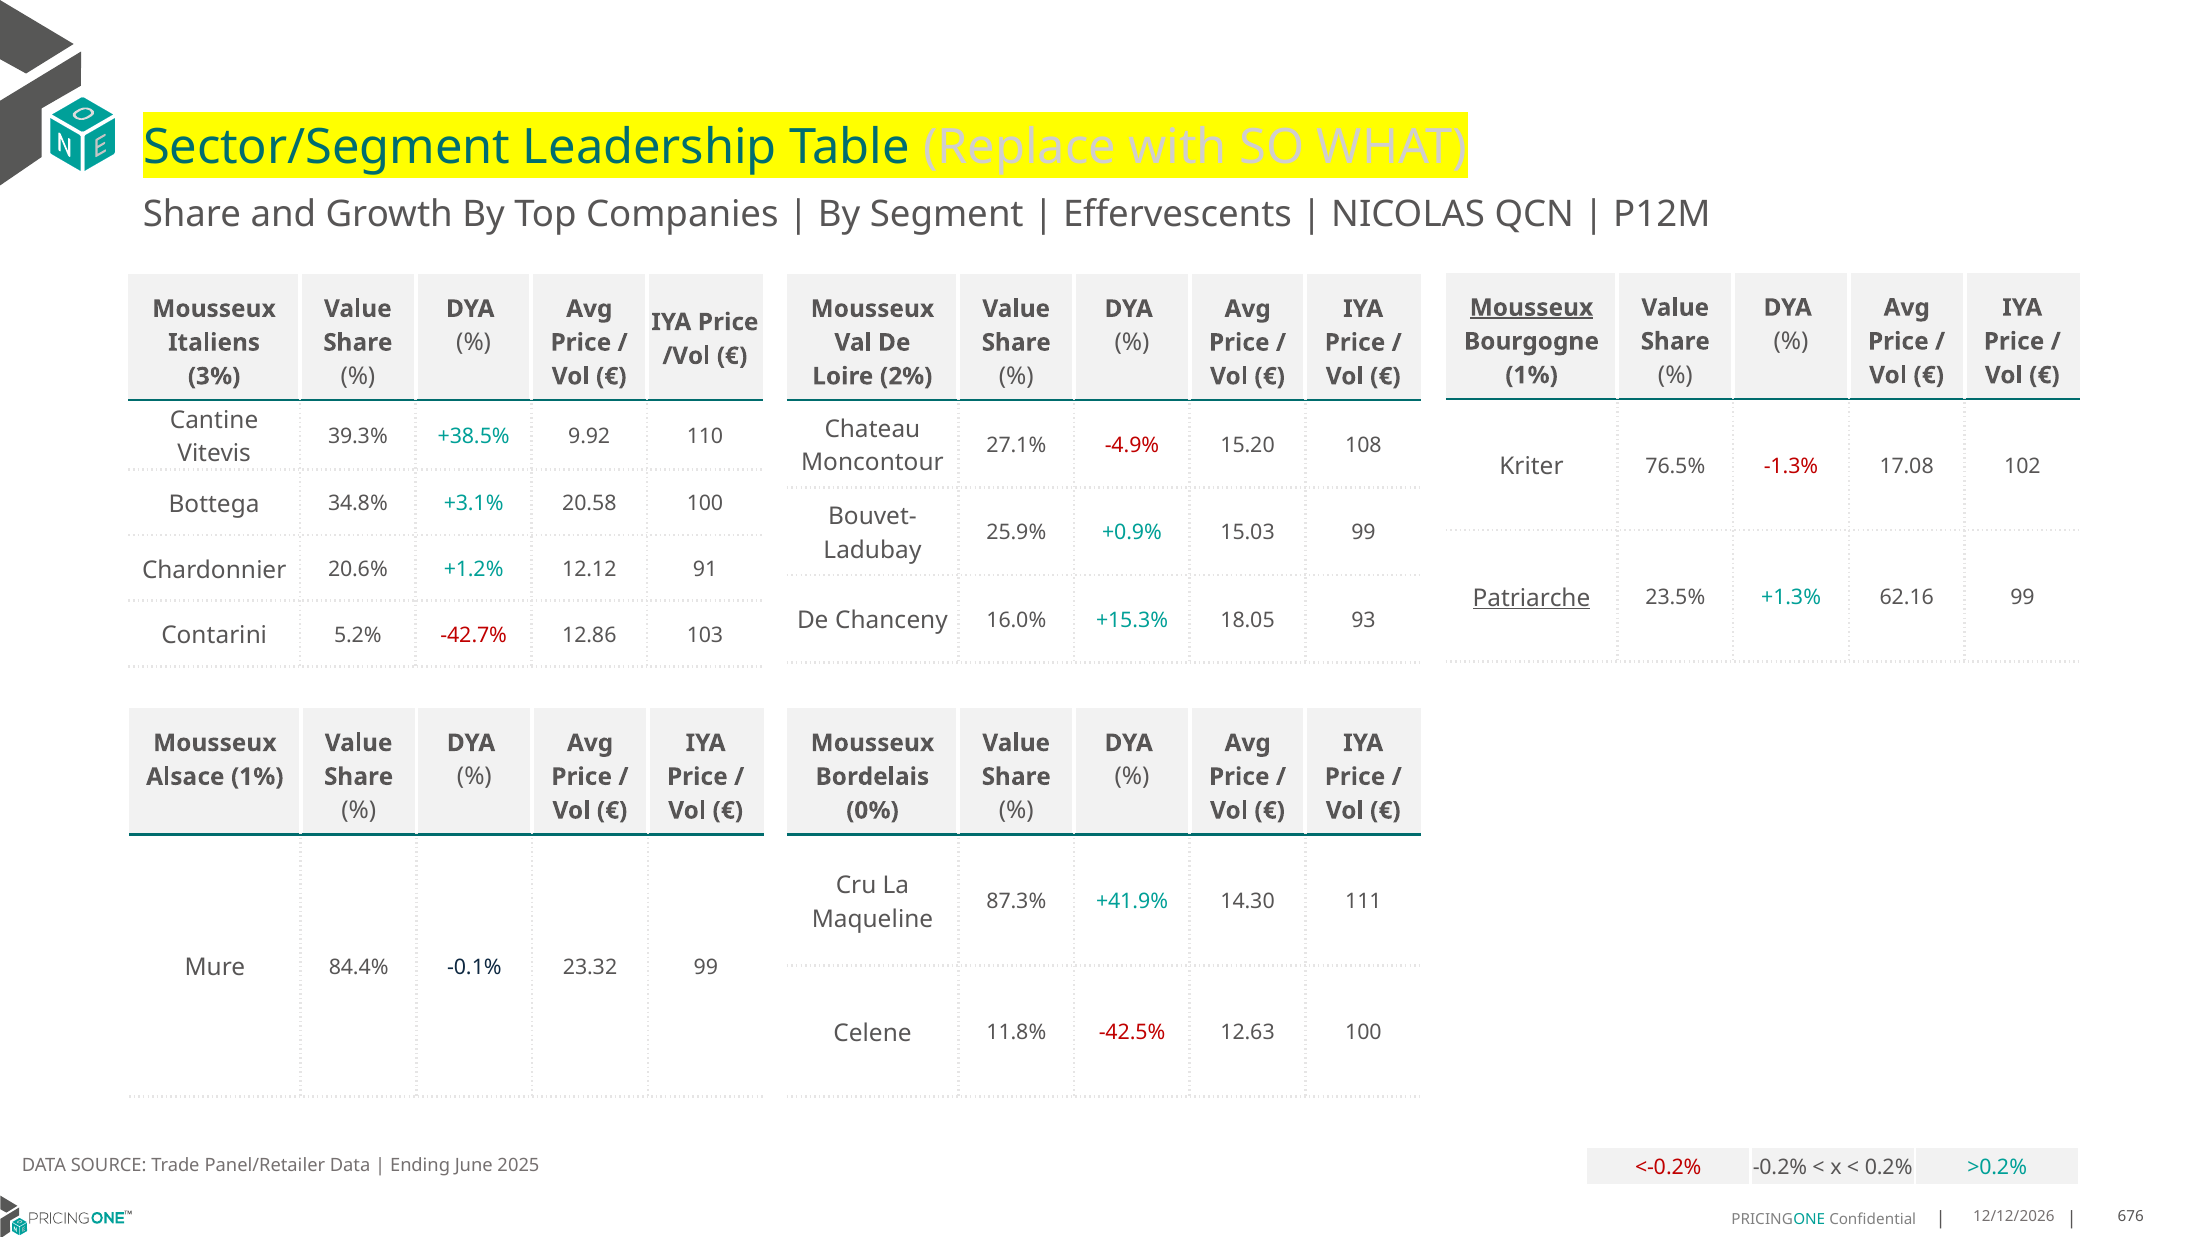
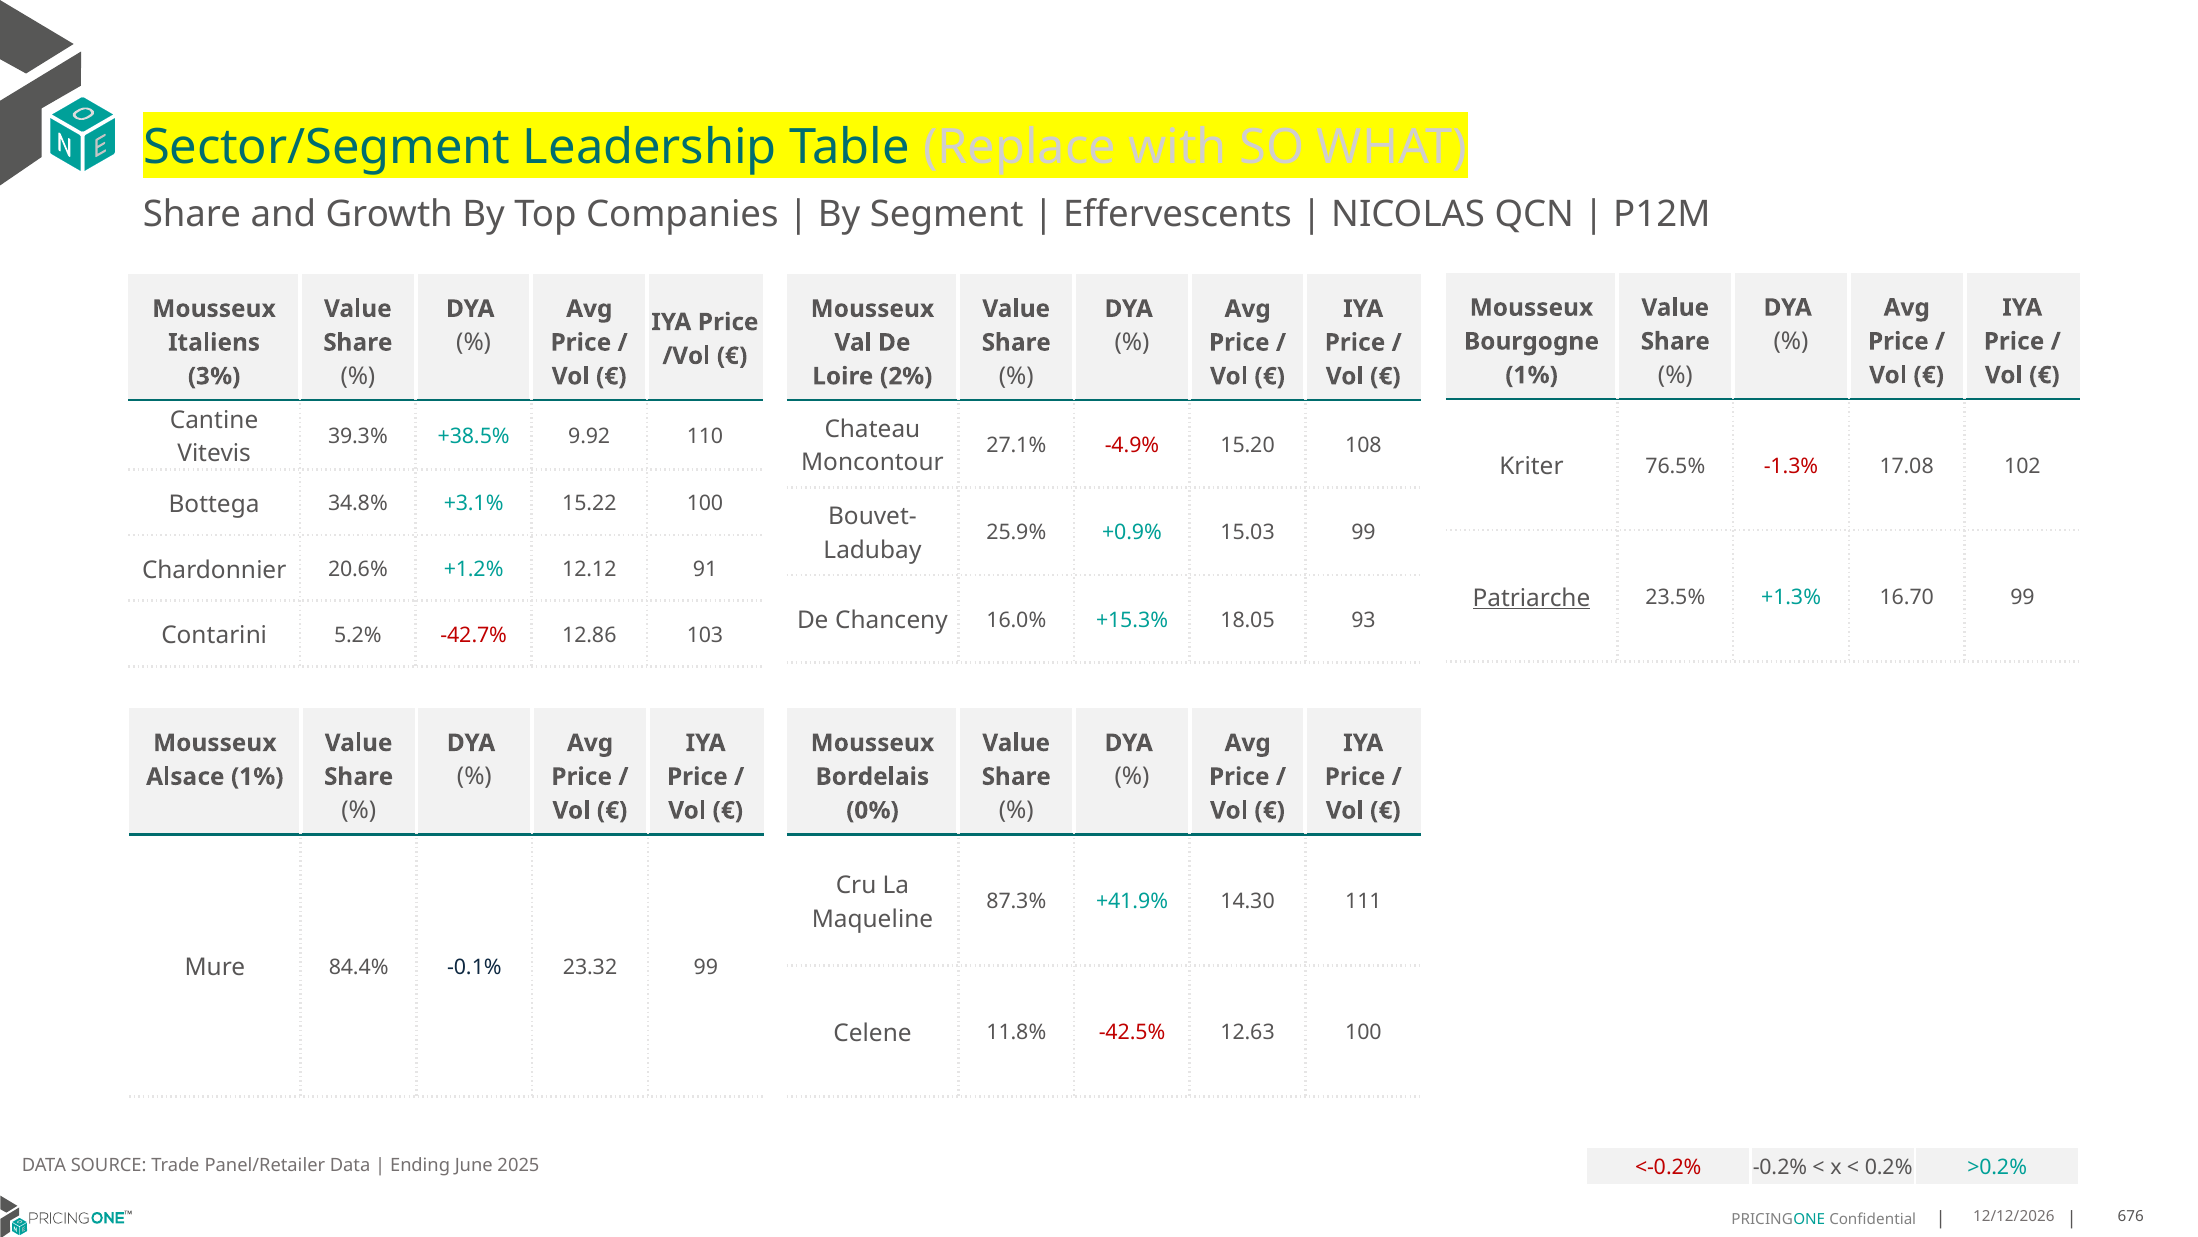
Mousseux underline: present -> none (1531, 308)
20.58: 20.58 -> 15.22 (589, 504)
62.16: 62.16 -> 16.70 (1907, 597)
